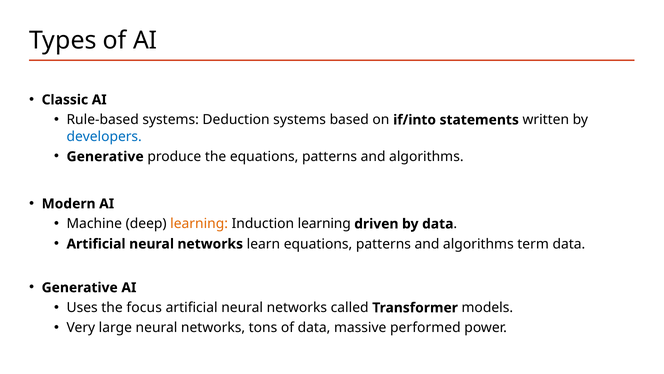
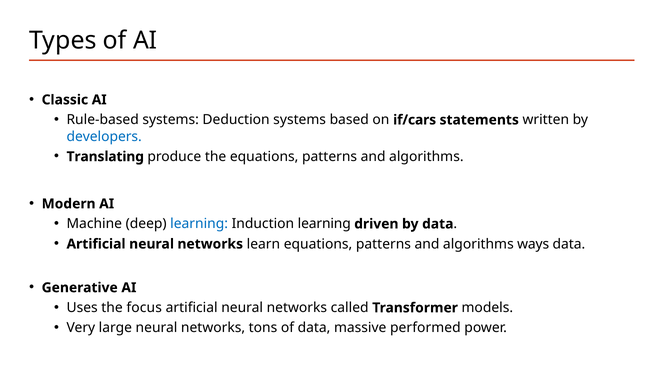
if/into: if/into -> if/cars (415, 120)
Generative: Generative -> Translating (105, 156)
learning colour: orange -> blue (199, 224)
term: term -> ways (533, 244)
